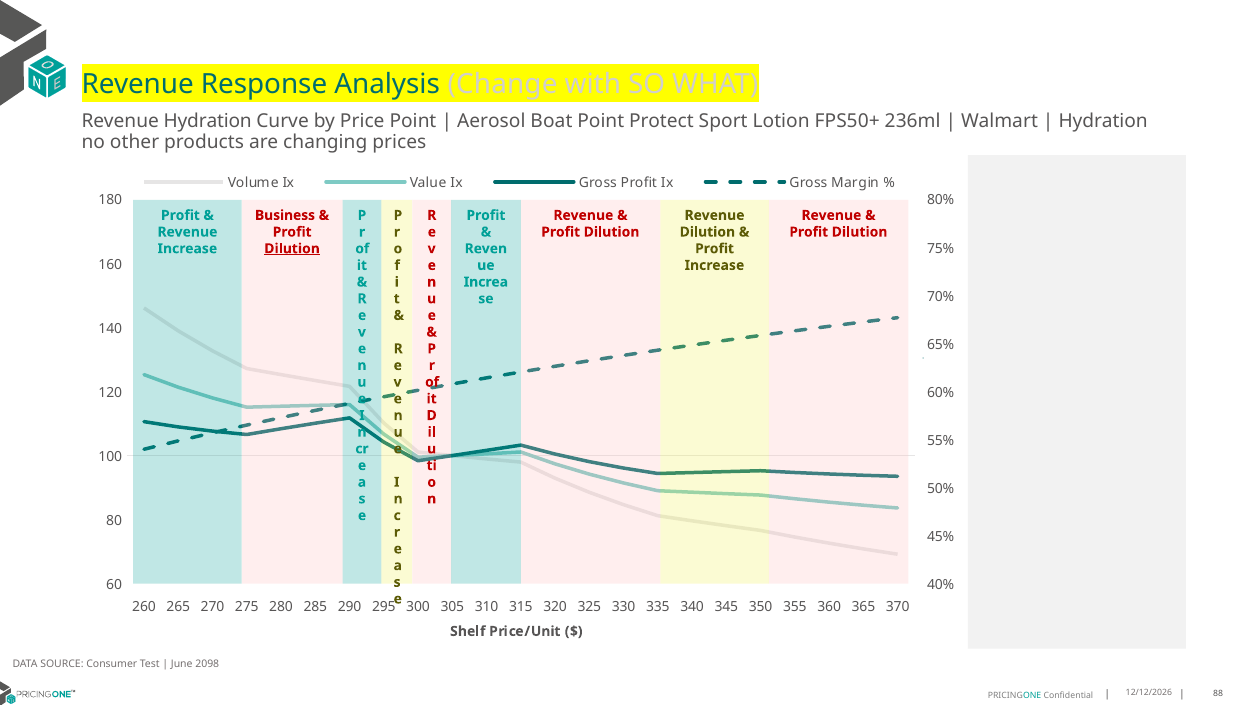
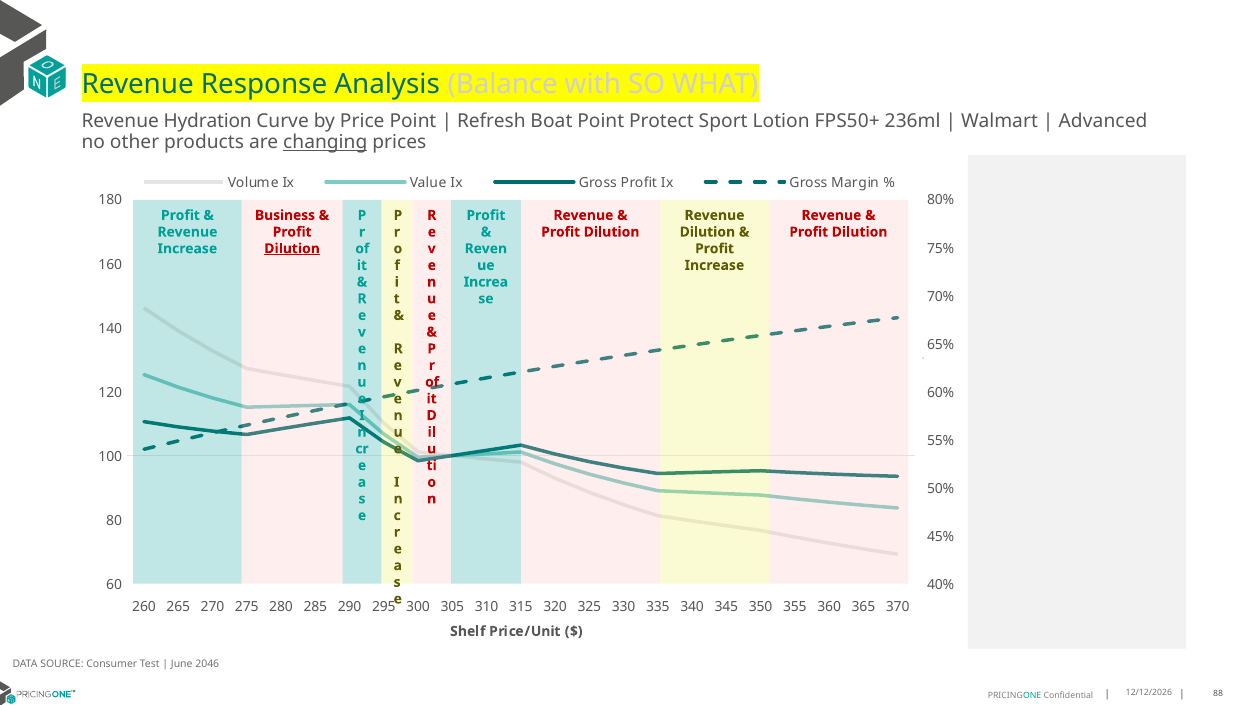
Change: Change -> Balance (503, 84)
Aerosol: Aerosol -> Refresh (491, 121)
Hydration: Hydration -> Advanced (1103, 121)
changing underline: none -> present (325, 142)
2098: 2098 -> 2046 (207, 664)
